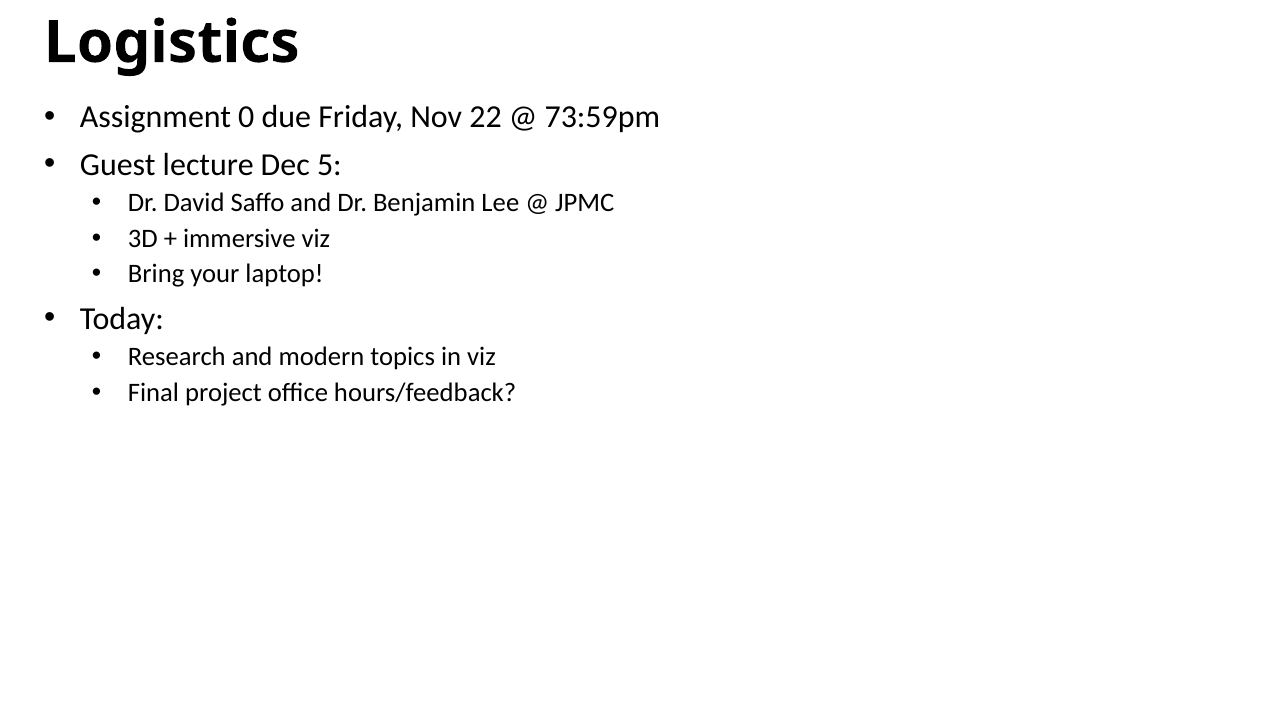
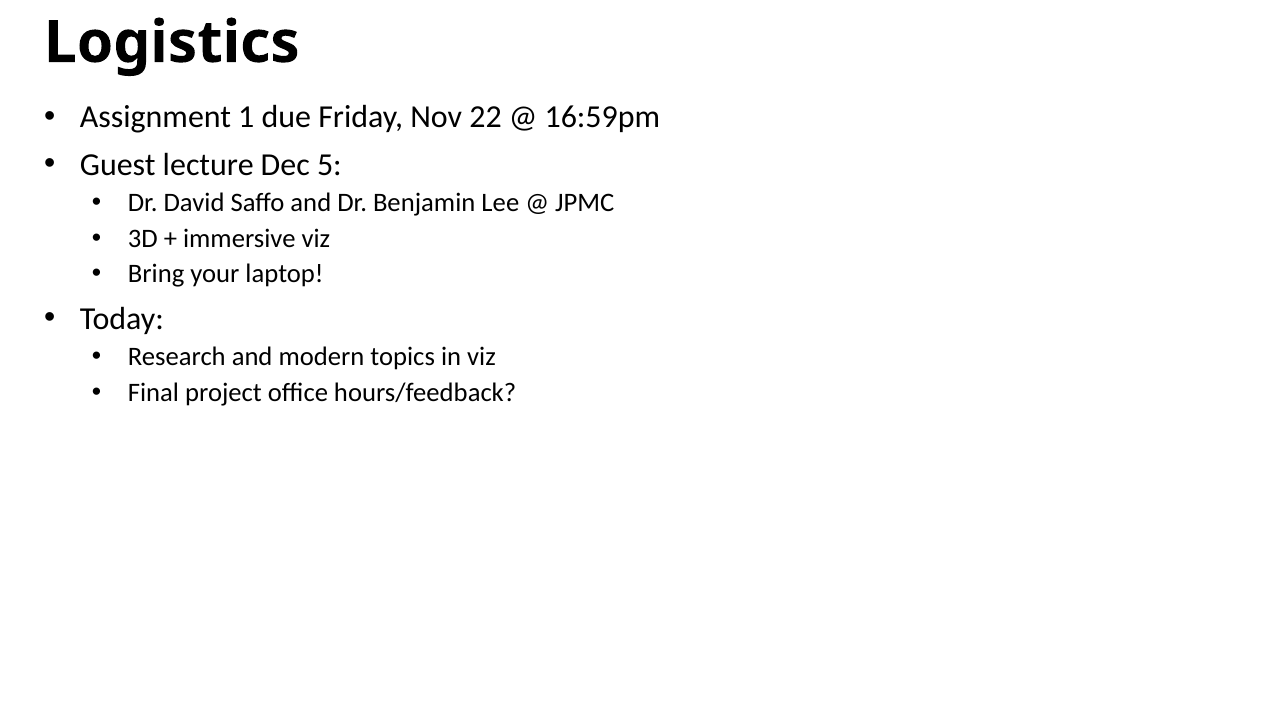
0: 0 -> 1 (246, 117)
73:59pm: 73:59pm -> 16:59pm (602, 117)
